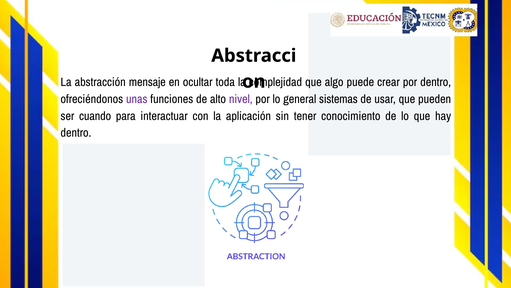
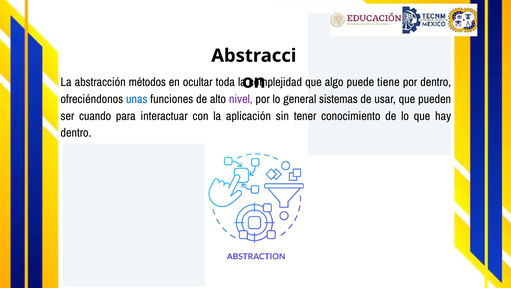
mensaje: mensaje -> métodos (147, 82)
crear: crear -> tiene (388, 82)
unas colour: purple -> blue (137, 99)
